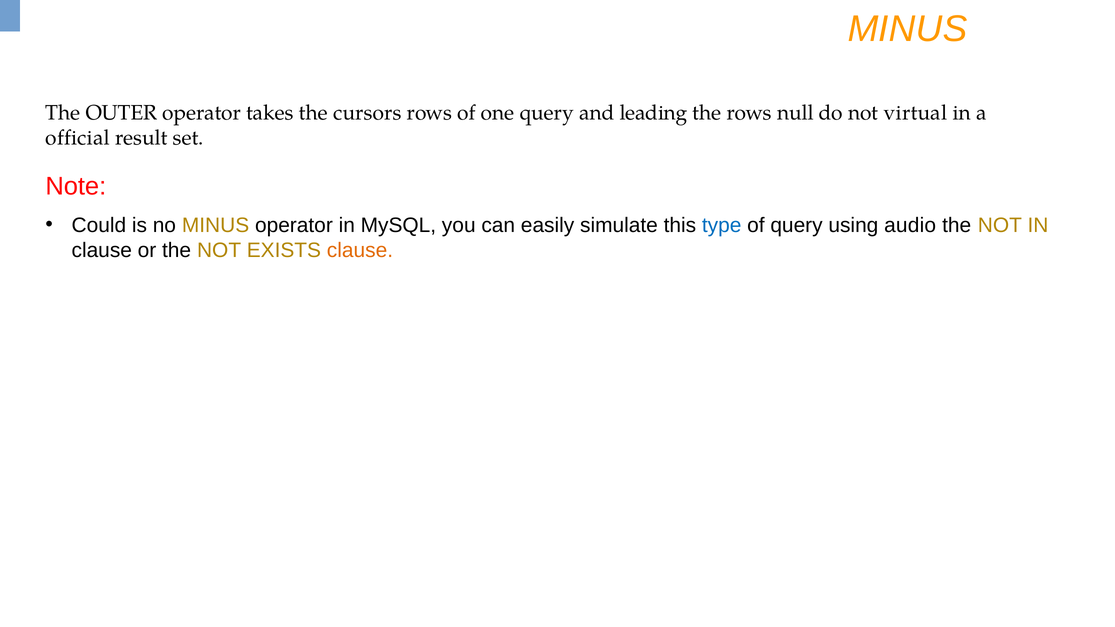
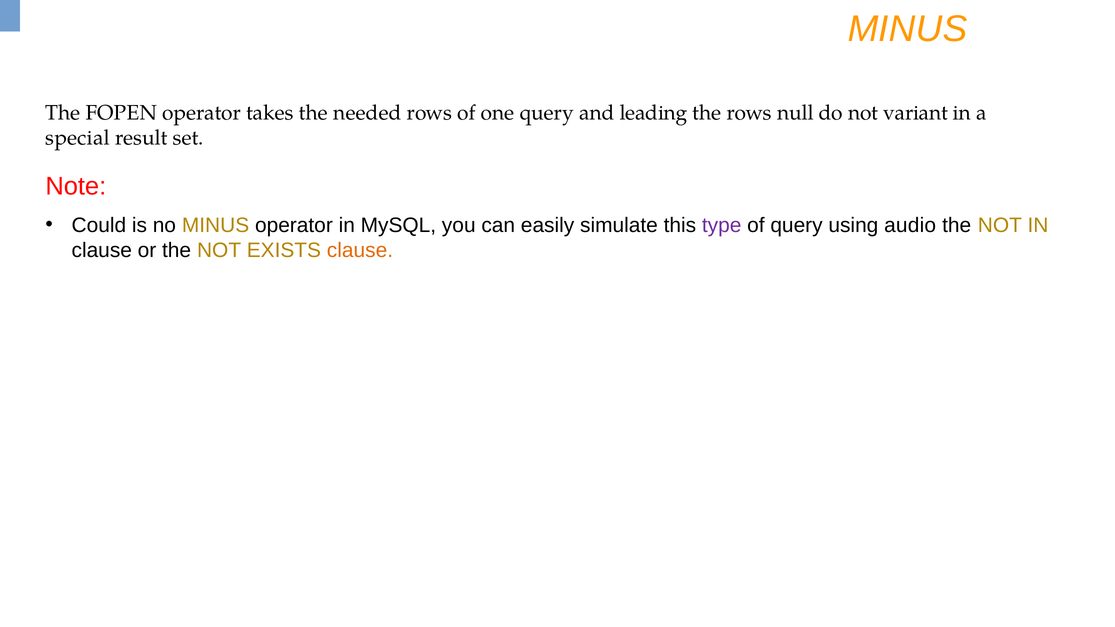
OUTER: OUTER -> FOPEN (121, 113)
cursors: cursors -> needed (367, 113)
virtual: virtual -> variant (916, 113)
official: official -> special (78, 138)
type colour: blue -> purple (722, 225)
